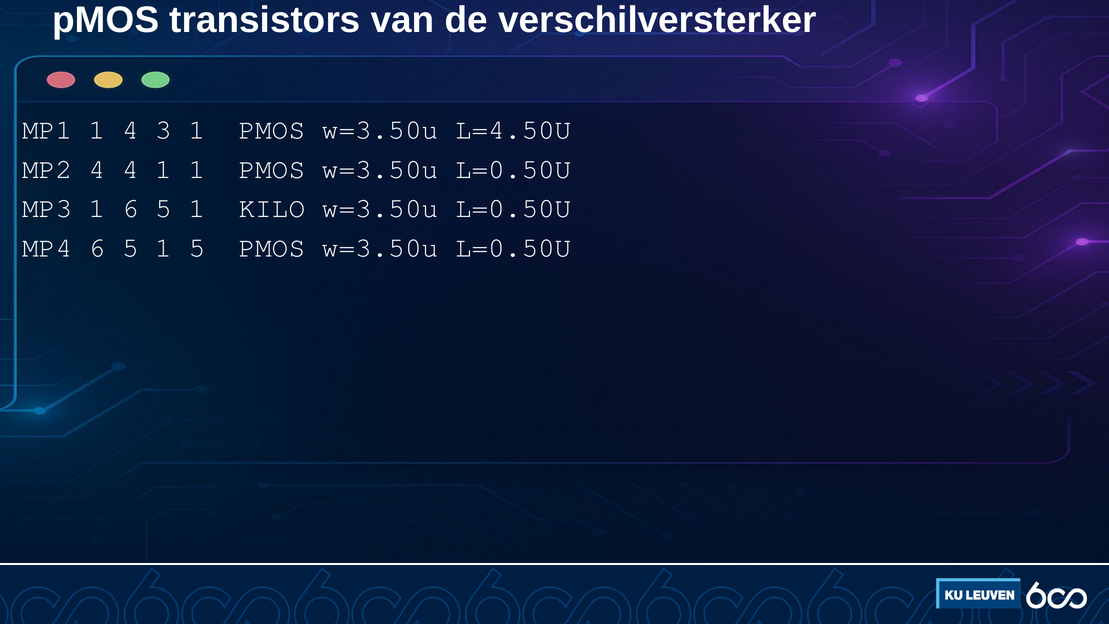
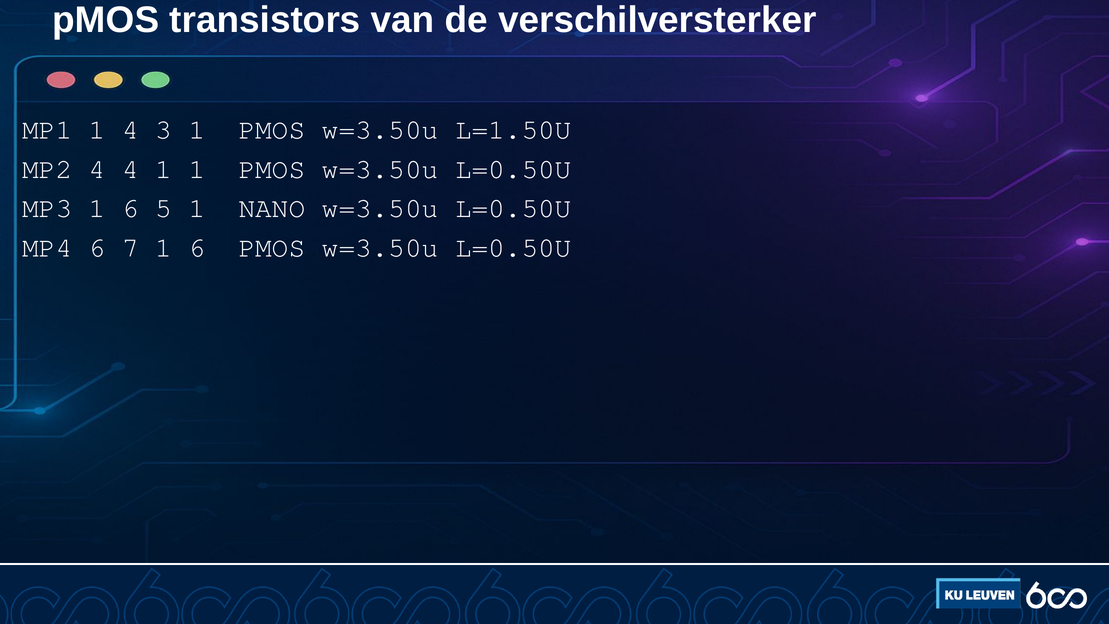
L=4.50U: L=4.50U -> L=1.50U (513, 130)
KILO: KILO -> NANO (272, 208)
MP4 6 5: 5 -> 7 (130, 247)
5: 5 -> 6 (197, 247)
